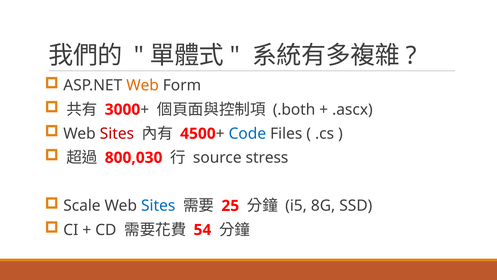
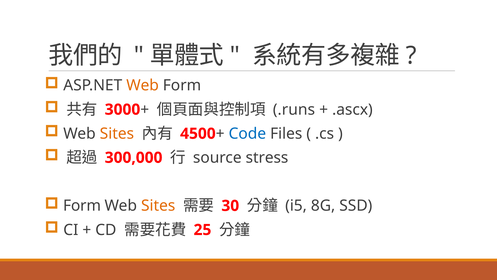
.both: .both -> .runs (294, 109)
Sites colour: red -> orange (117, 133)
800,030: 800,030 -> 300,000 (134, 157)
Scale: Scale -> Form (82, 206)
Sites colour: blue -> orange (158, 206)
25: 25 -> 30 (230, 206)
54: 54 -> 25 (202, 230)
